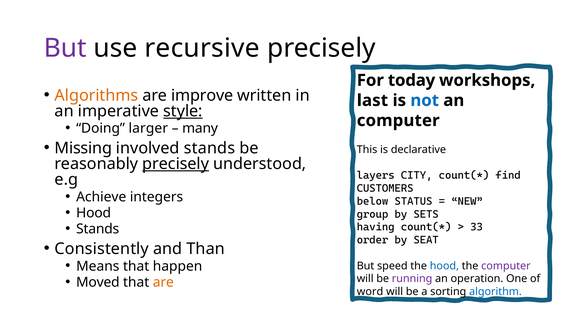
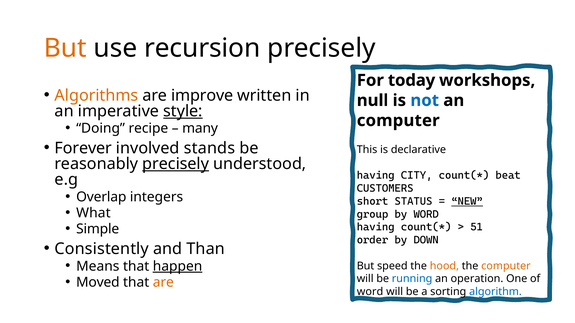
But colour: purple -> orange (65, 48)
recursive: recursive -> recursion (202, 48)
last: last -> null (373, 101)
larger: larger -> recipe (148, 129)
Missing: Missing -> Forever (83, 148)
layers: layers -> having (376, 176)
find: find -> beat (508, 176)
Achieve: Achieve -> Overlap (101, 197)
below: below -> short (373, 202)
NEW underline: none -> present (467, 202)
Hood: Hood -> What (93, 213)
by SETS: SETS -> WORD (426, 214)
Stands: Stands -> Simple (98, 229)
33: 33 -> 51 (477, 227)
SEAT: SEAT -> DOWN (426, 240)
happen underline: none -> present (178, 267)
hood colour: blue -> orange (444, 266)
computer colour: purple -> orange (506, 266)
running colour: purple -> blue (412, 279)
